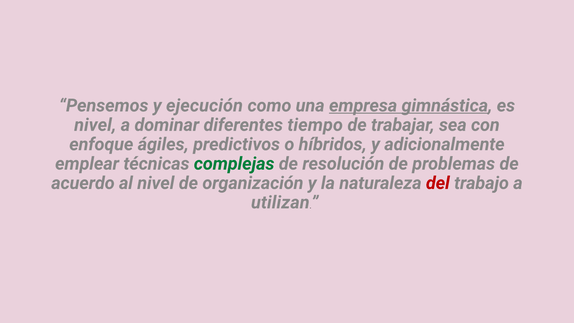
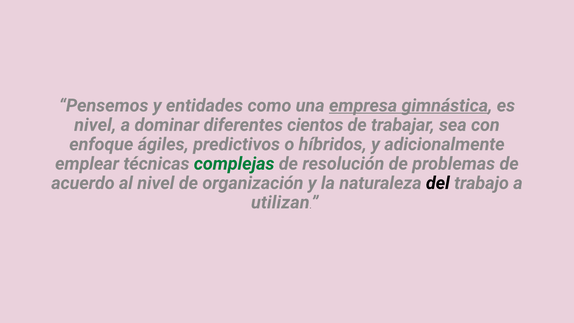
ejecución: ejecución -> entidades (205, 106)
tiempo: tiempo -> cientos (315, 125)
del colour: red -> black (438, 183)
